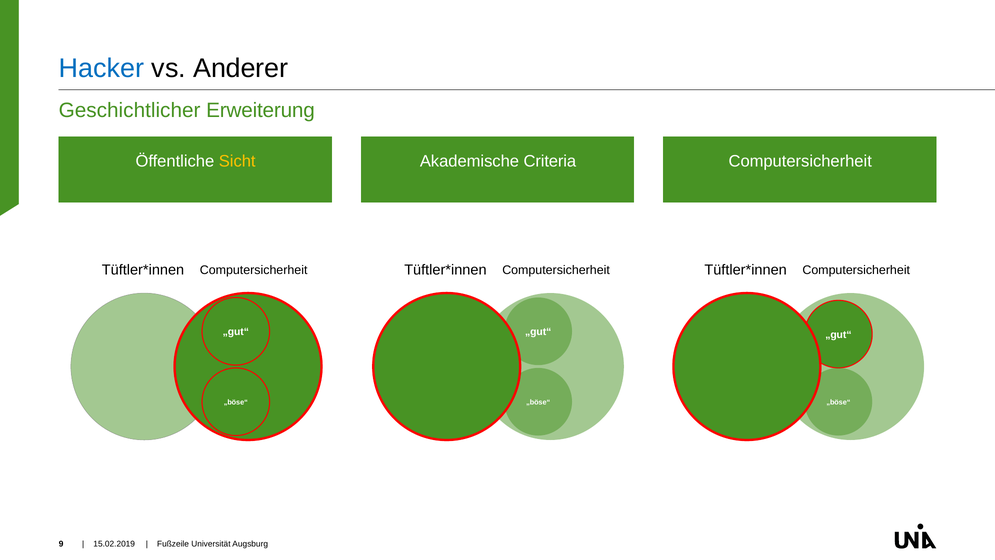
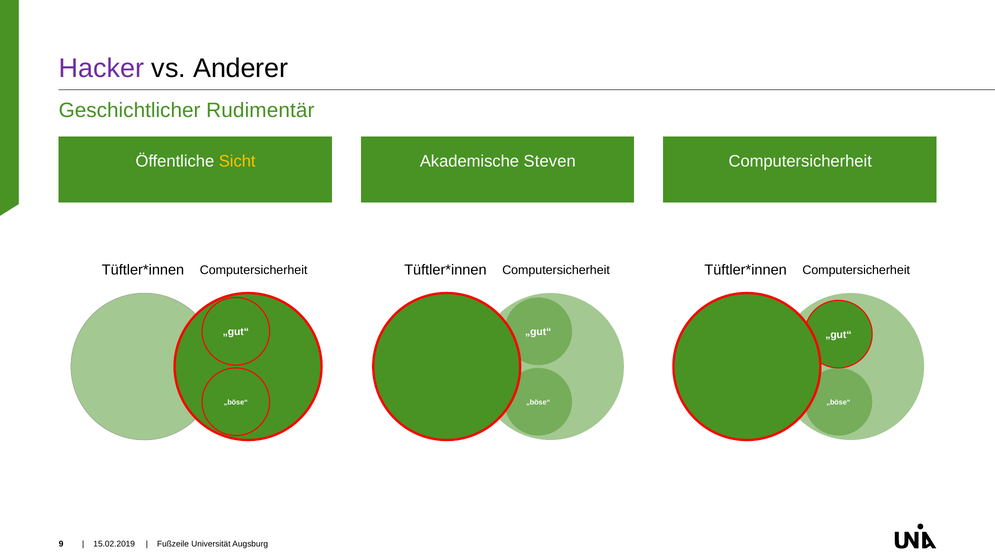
Hacker colour: blue -> purple (101, 68)
Erweiterung: Erweiterung -> Rudimentär (260, 110)
Criteria: Criteria -> Steven (550, 161)
